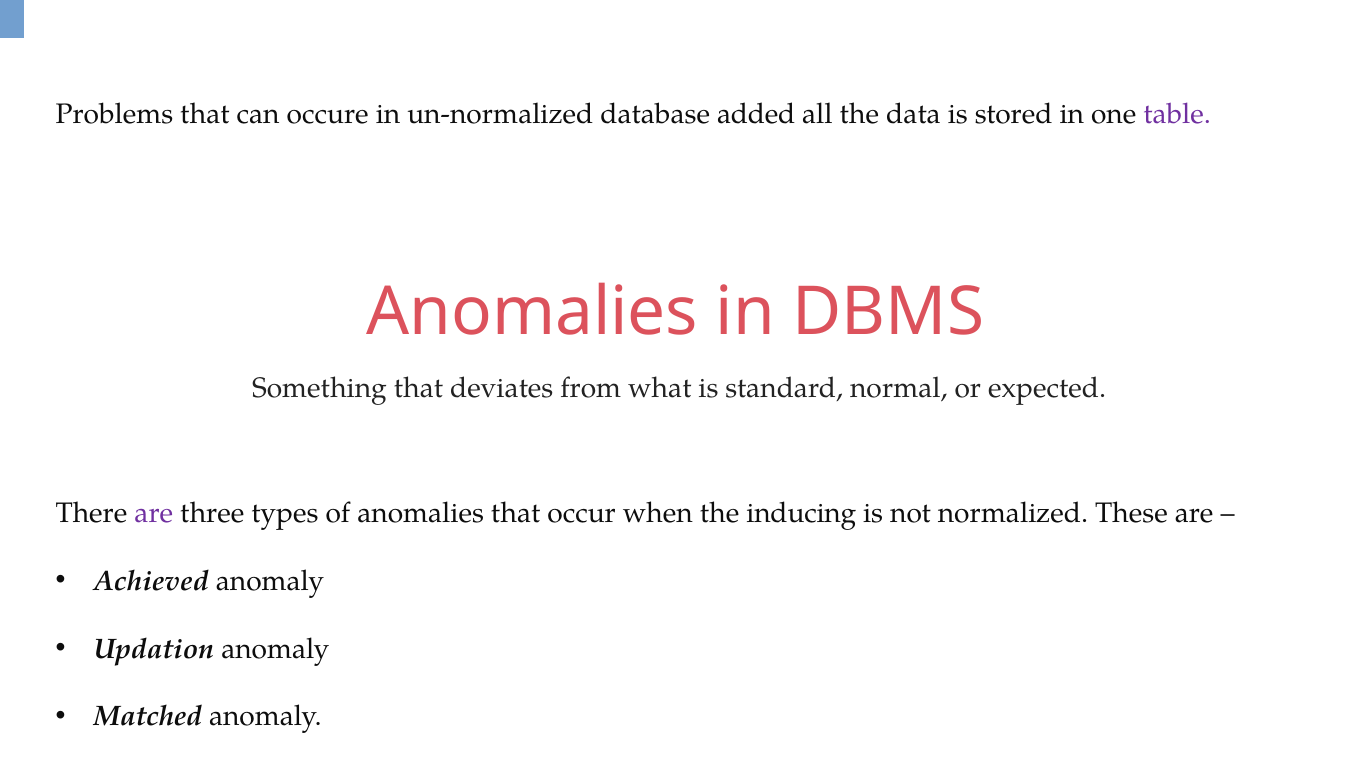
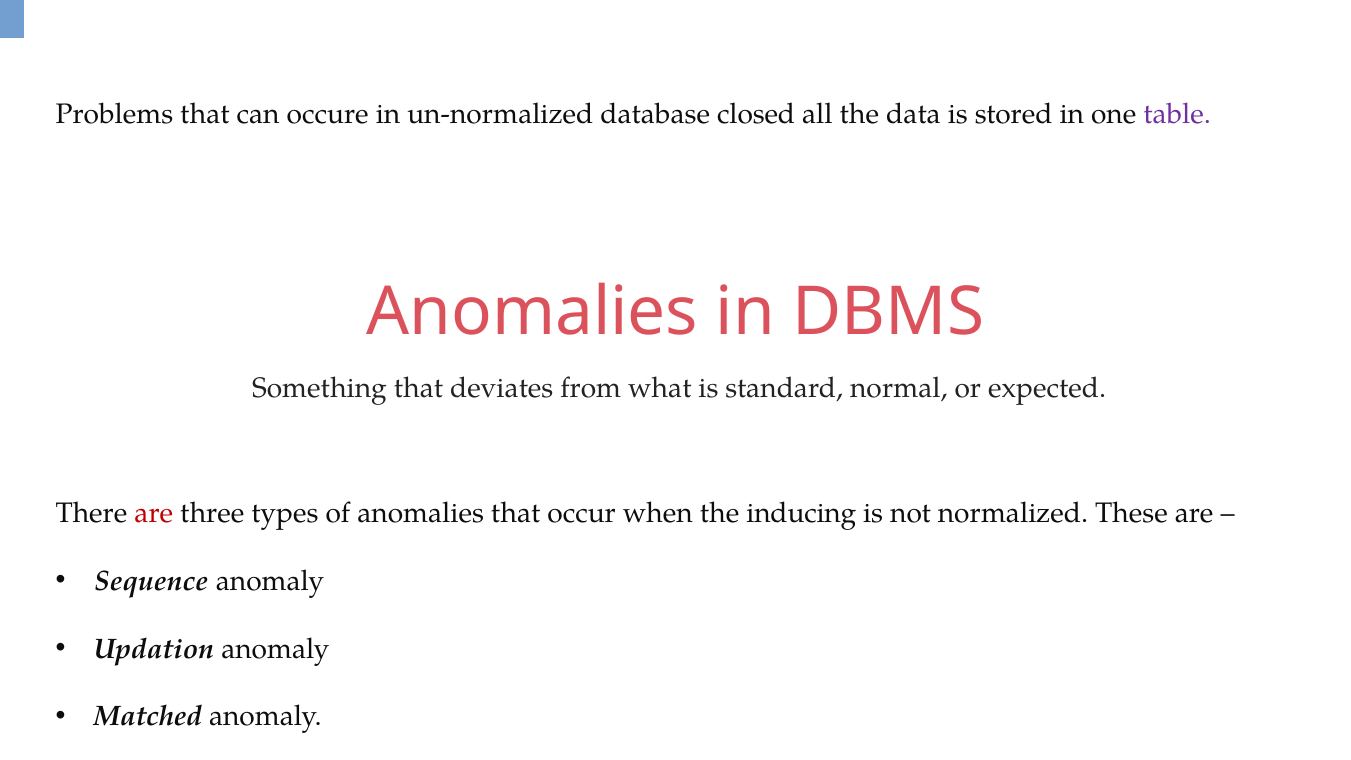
added: added -> closed (756, 115)
are colour: purple -> red (154, 514)
Achieved: Achieved -> Sequence (151, 581)
